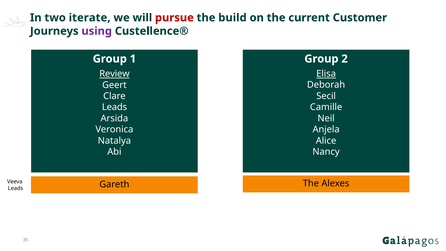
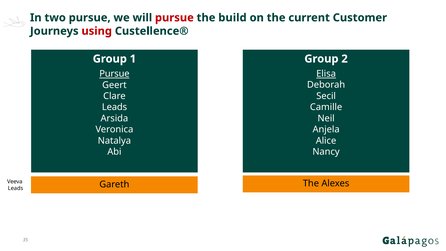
two iterate: iterate -> pursue (90, 18)
using colour: purple -> red (97, 31)
Review: Review -> Pursue (114, 74)
